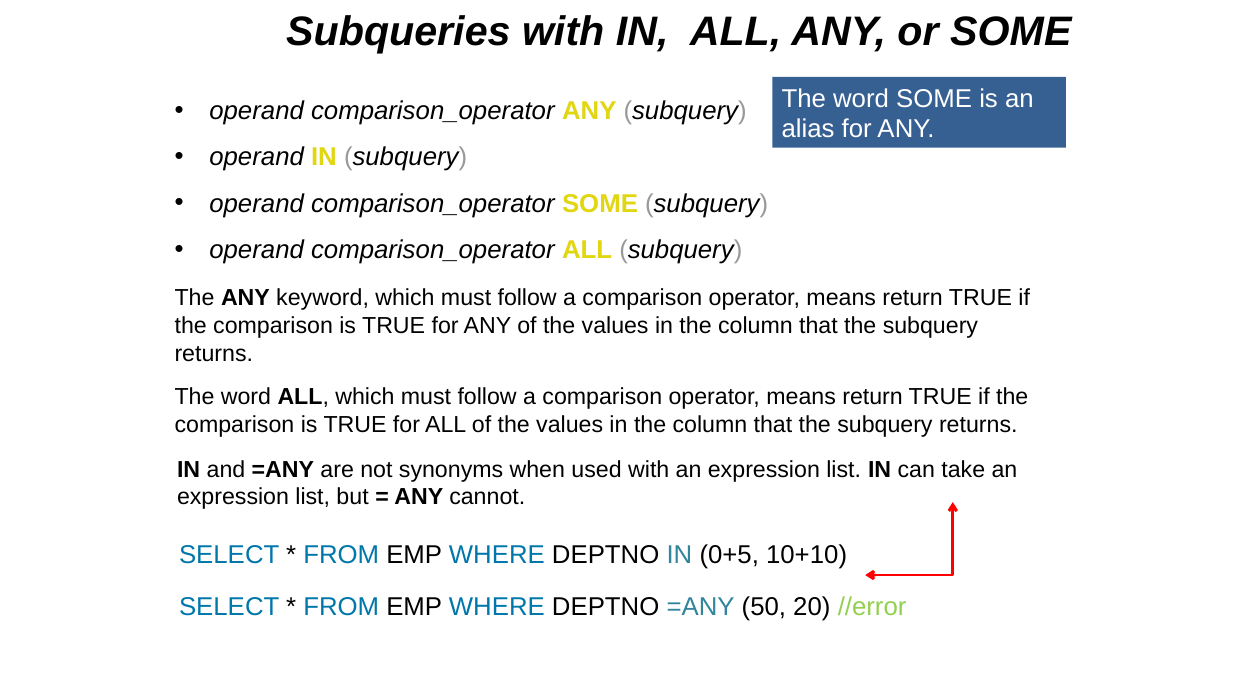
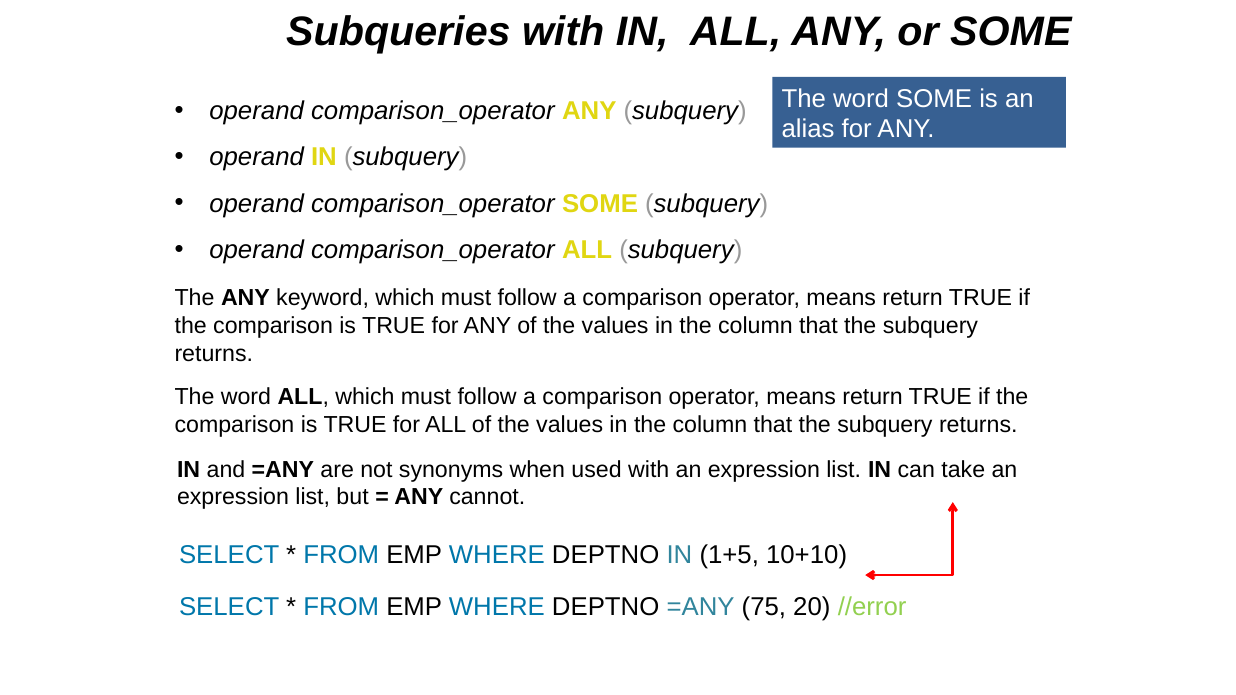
0+5: 0+5 -> 1+5 (729, 555)
50: 50 -> 75 (764, 607)
